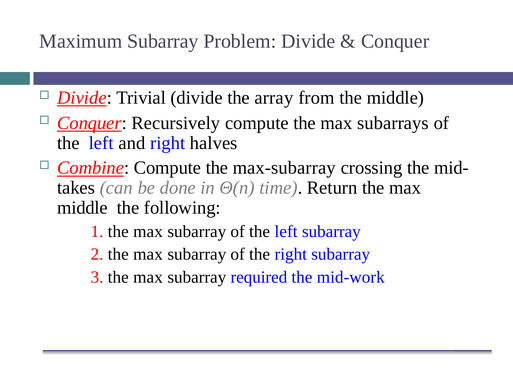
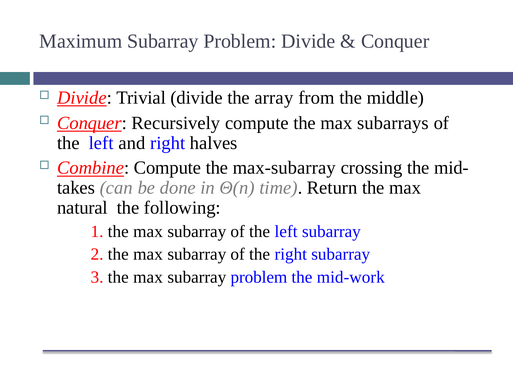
middle: middle -> natural (82, 208)
max subarray required: required -> problem (259, 277)
